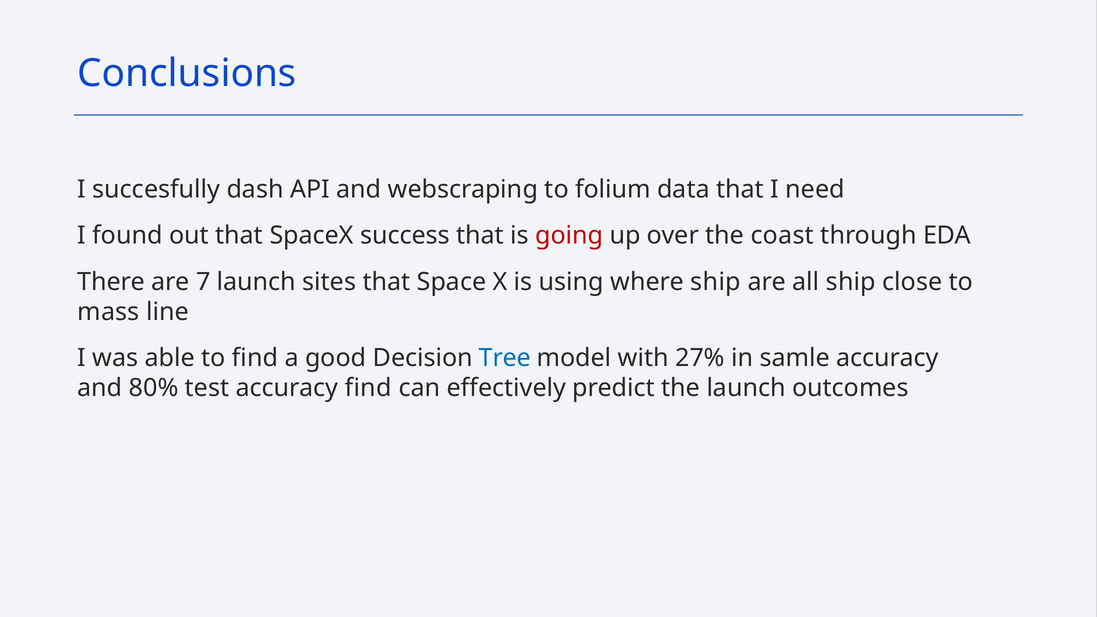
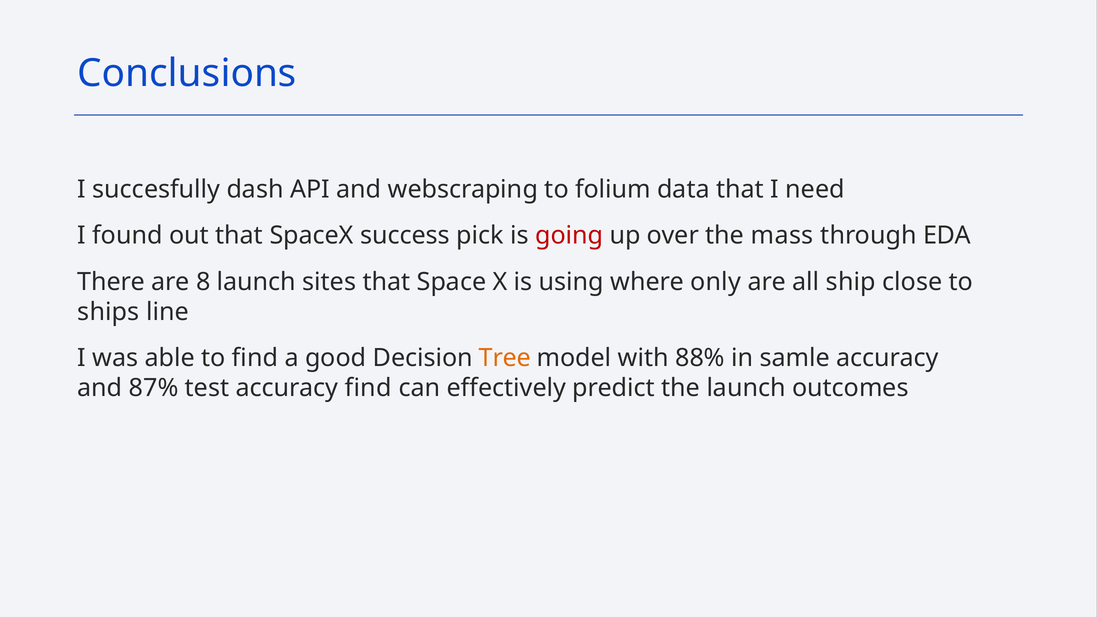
success that: that -> pick (480, 236)
coast: coast -> mass (782, 236)
7: 7 -> 8 (203, 282)
where ship: ship -> only (716, 282)
mass: mass -> ships (108, 312)
Tree colour: blue -> orange (505, 358)
27%: 27% -> 88% (700, 358)
80%: 80% -> 87% (154, 388)
